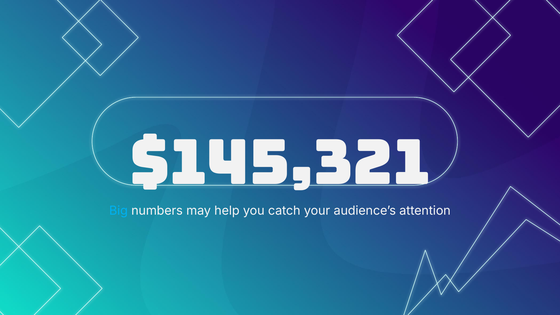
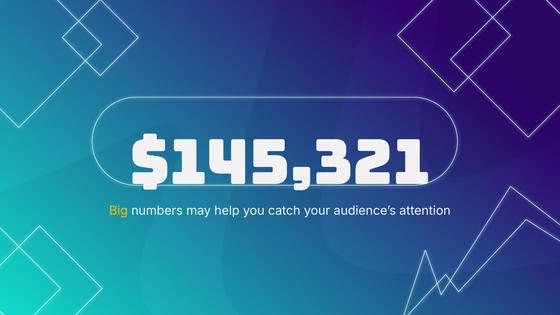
Big colour: light blue -> yellow (118, 211)
